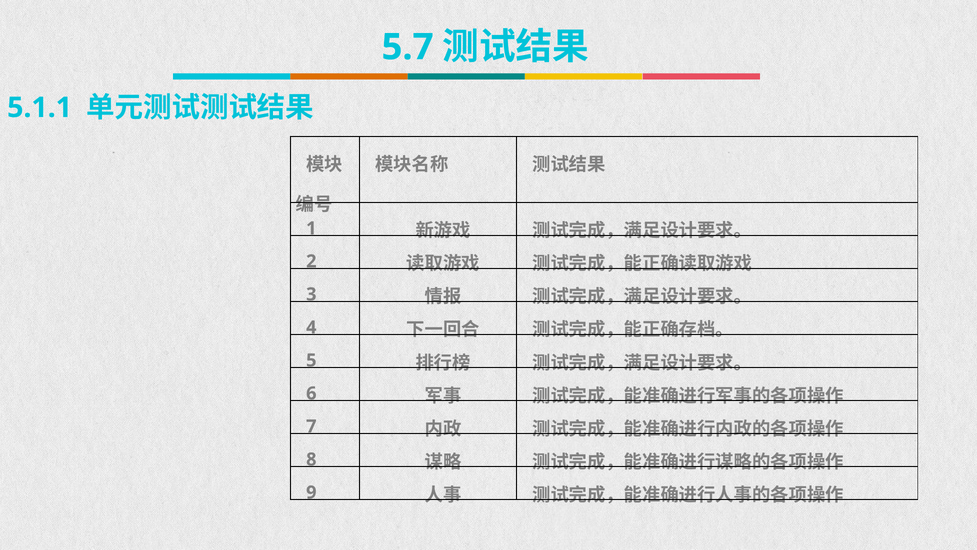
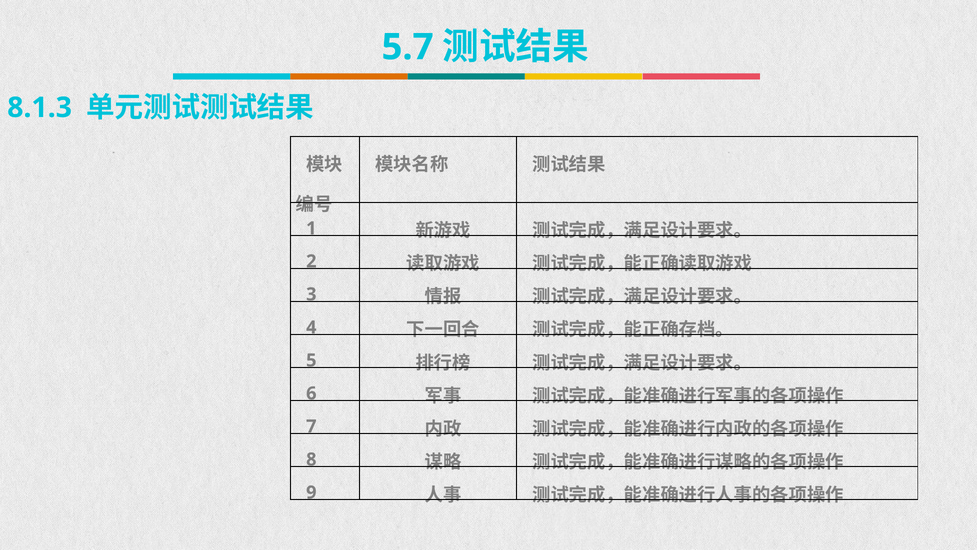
5.1.1: 5.1.1 -> 8.1.3 (40, 108)
